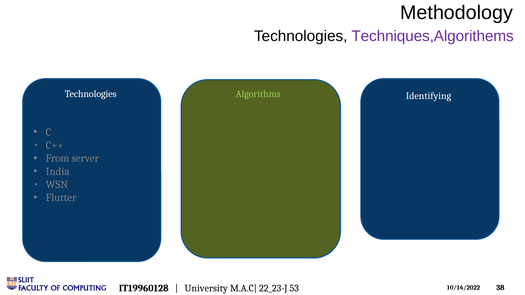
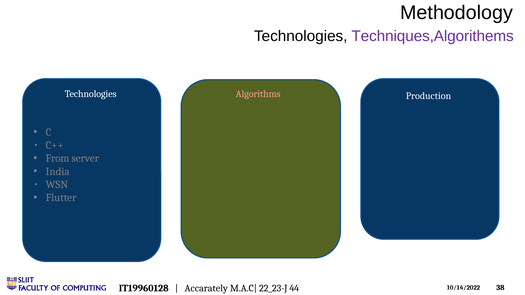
Algorithms colour: light green -> pink (258, 94)
Identifying: Identifying -> Production (428, 96)
University: University -> Accarately (206, 288)
53: 53 -> 44 (294, 288)
